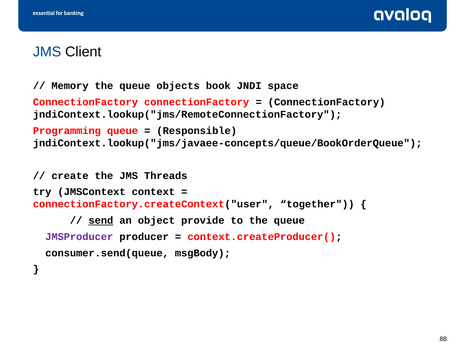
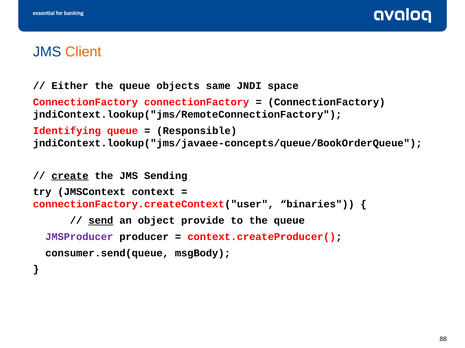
Client colour: black -> orange (83, 52)
Memory: Memory -> Either (70, 86)
book: book -> same (218, 86)
Programming: Programming -> Identifying (67, 131)
create underline: none -> present (70, 176)
Threads: Threads -> Sending (166, 176)
together: together -> binaries (317, 205)
